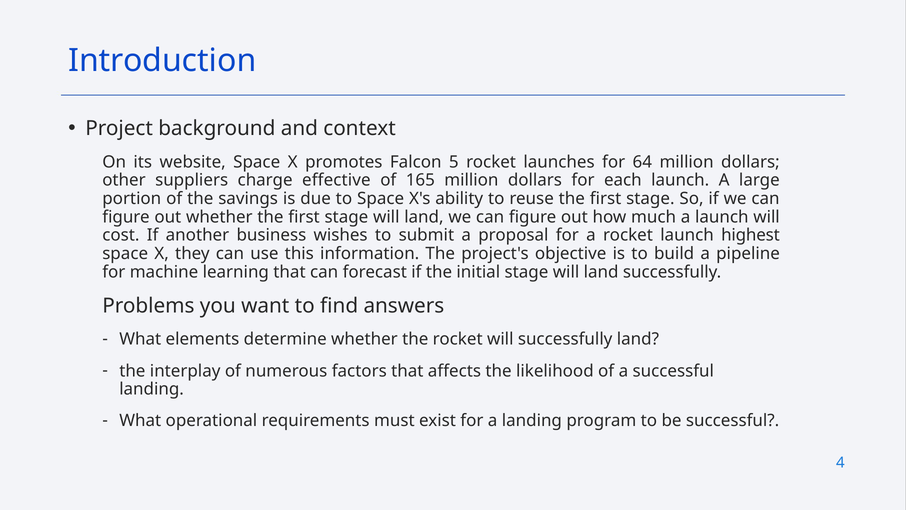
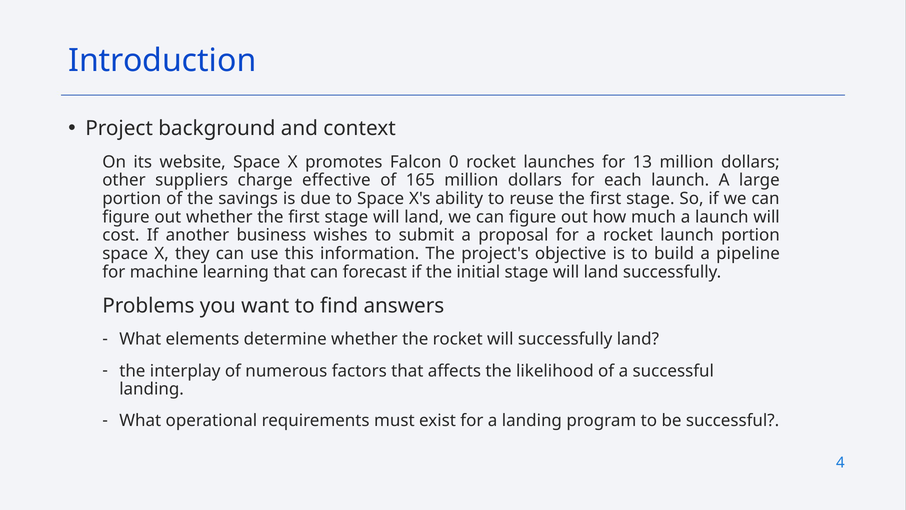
5: 5 -> 0 (454, 162)
64: 64 -> 13 (642, 162)
launch highest: highest -> portion (750, 235)
